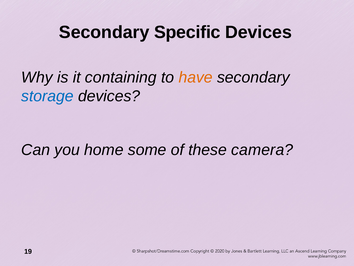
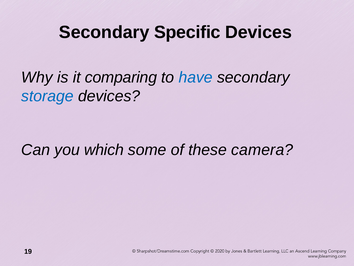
containing: containing -> comparing (121, 77)
have colour: orange -> blue (196, 77)
home: home -> which (104, 150)
